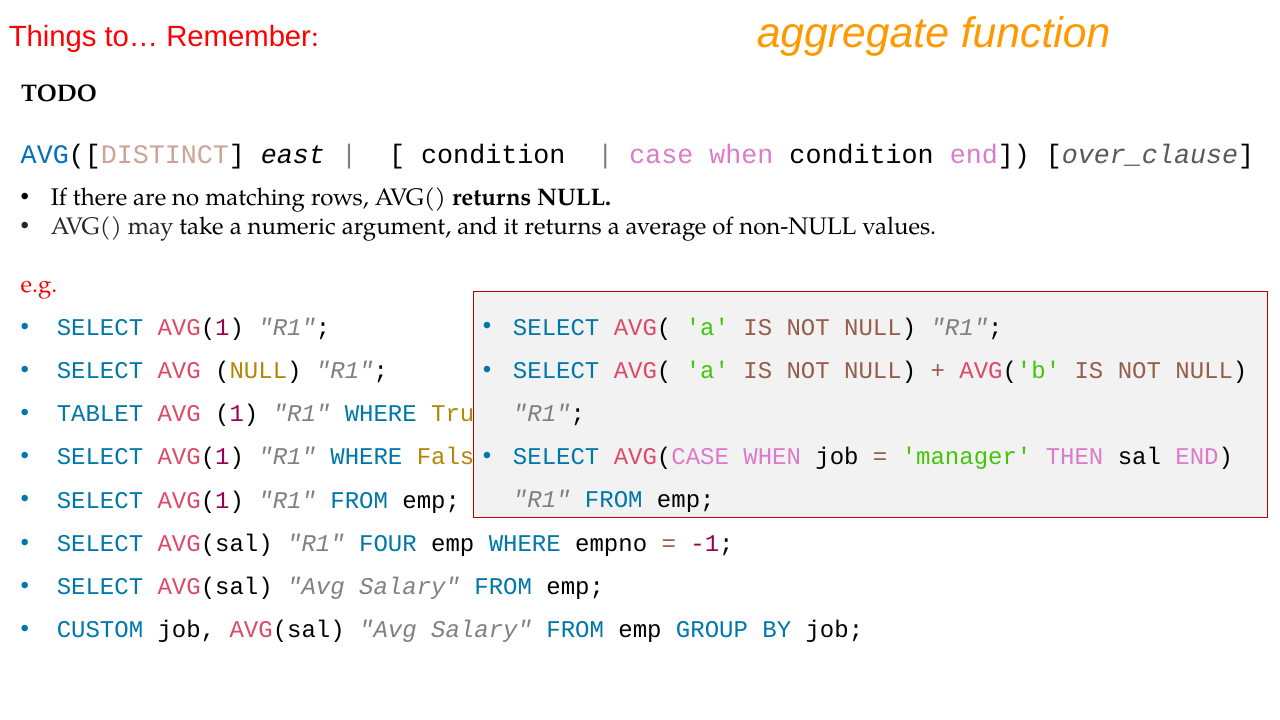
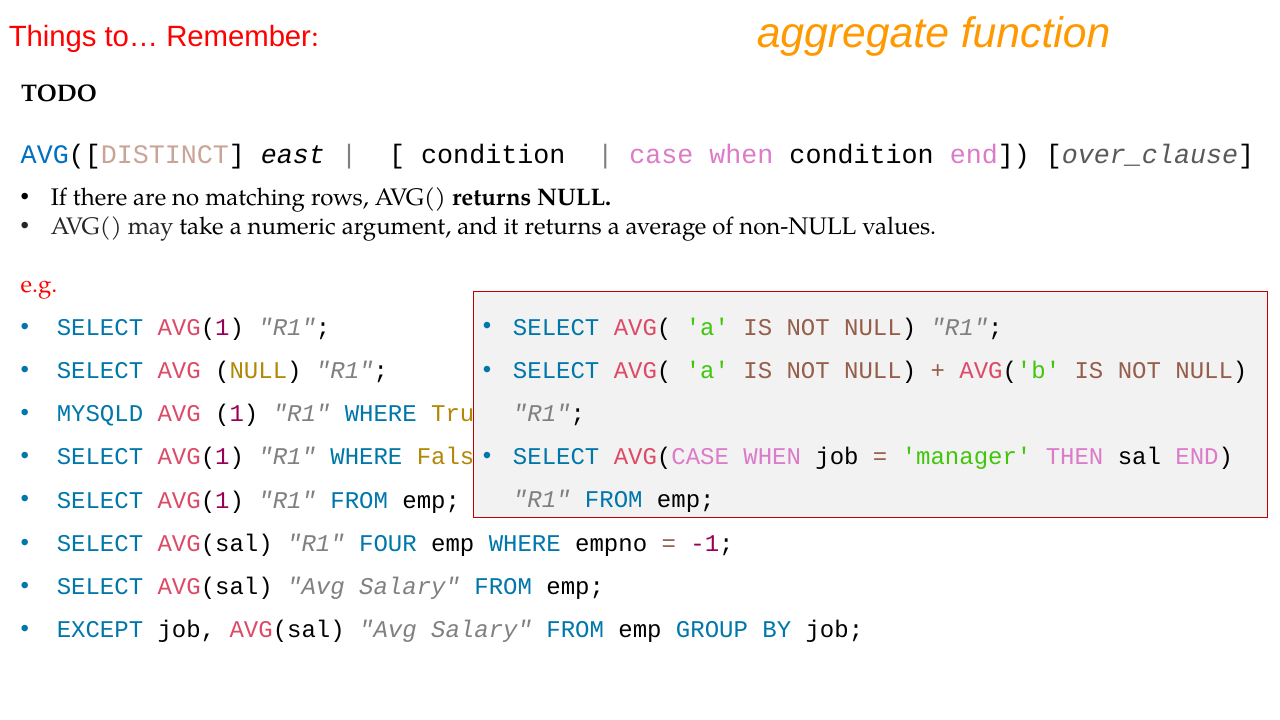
TABLET: TABLET -> MYSQLD (100, 414)
CUSTOM: CUSTOM -> EXCEPT (100, 630)
